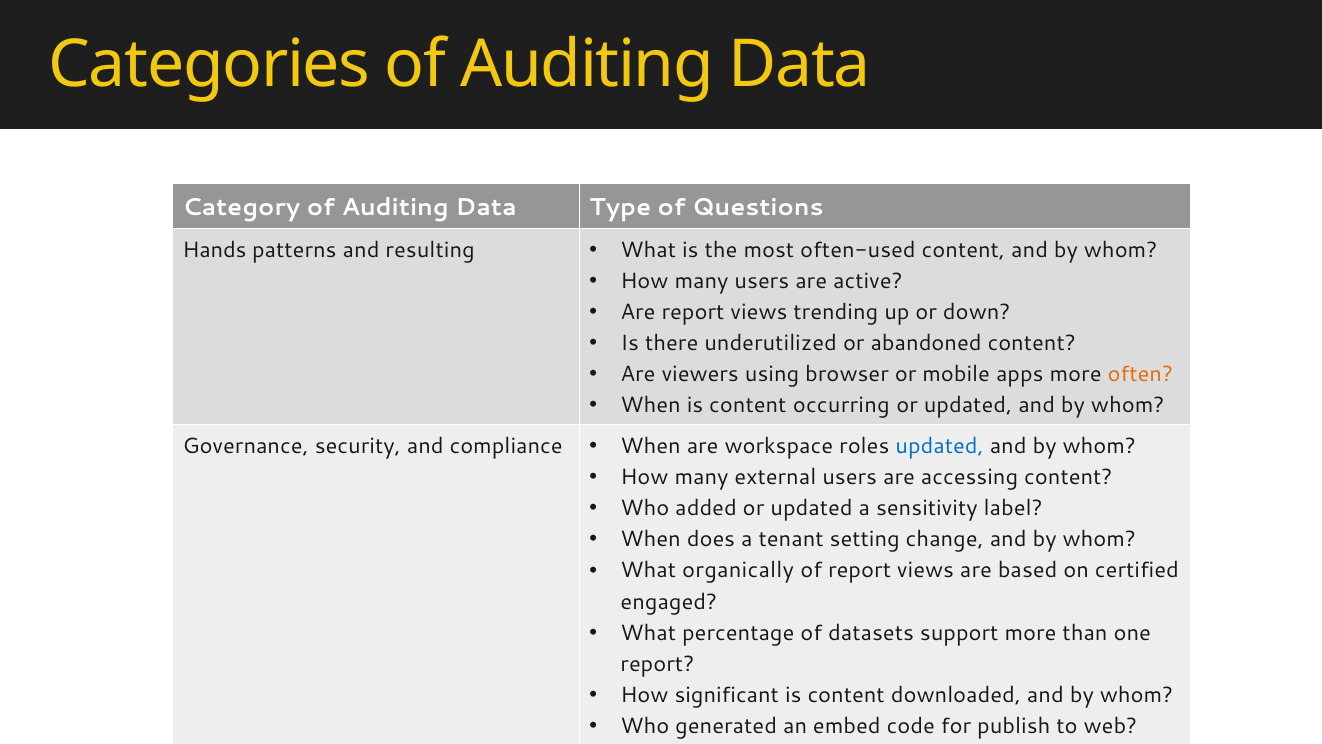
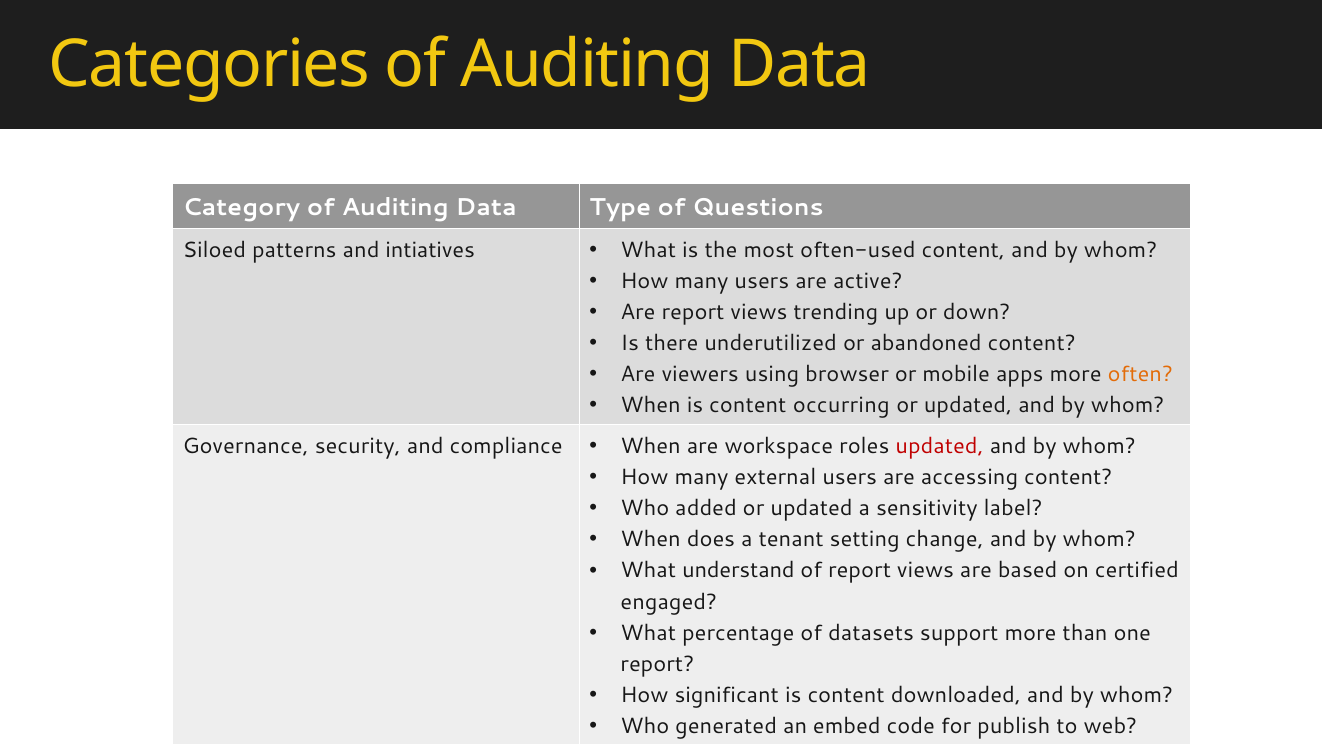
Hands: Hands -> Siloed (214, 250)
resulting: resulting -> intiatives (430, 250)
updated colour: blue -> red (940, 446)
organically: organically -> understand (738, 570)
